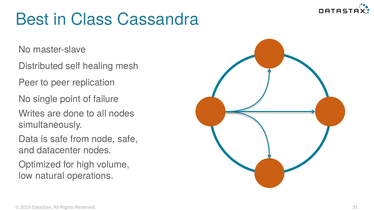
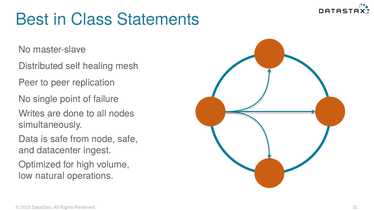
Cassandra: Cassandra -> Statements (158, 19)
datacenter nodes: nodes -> ingest (97, 150)
